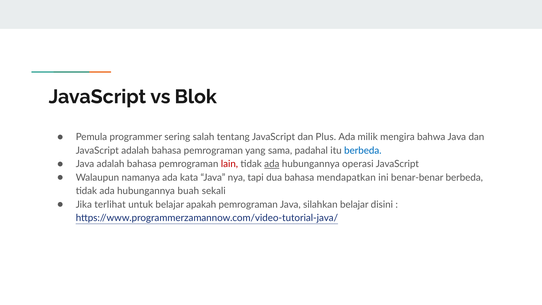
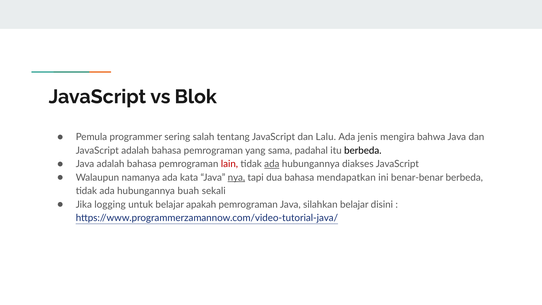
Plus: Plus -> Lalu (326, 137)
milik: milik -> jenis (368, 137)
berbeda colour: blue -> black (363, 150)
operasi: operasi -> diakses (358, 164)
nya underline: none -> present (236, 177)
terlihat: terlihat -> logging (110, 204)
